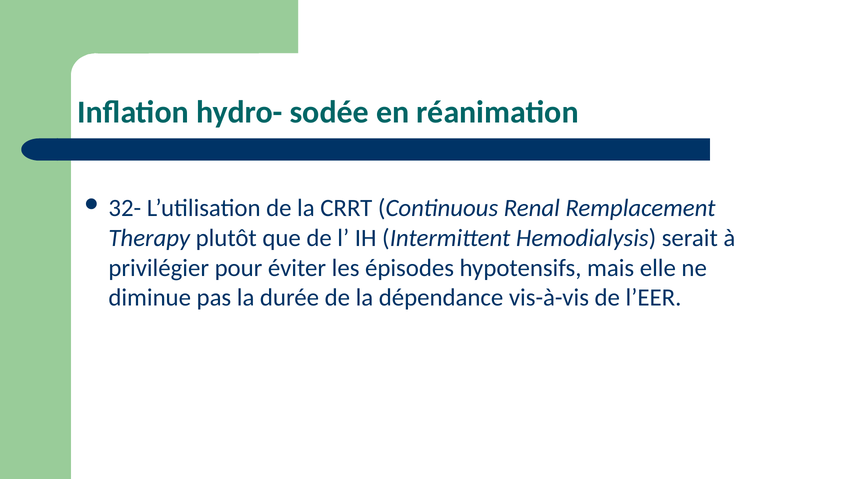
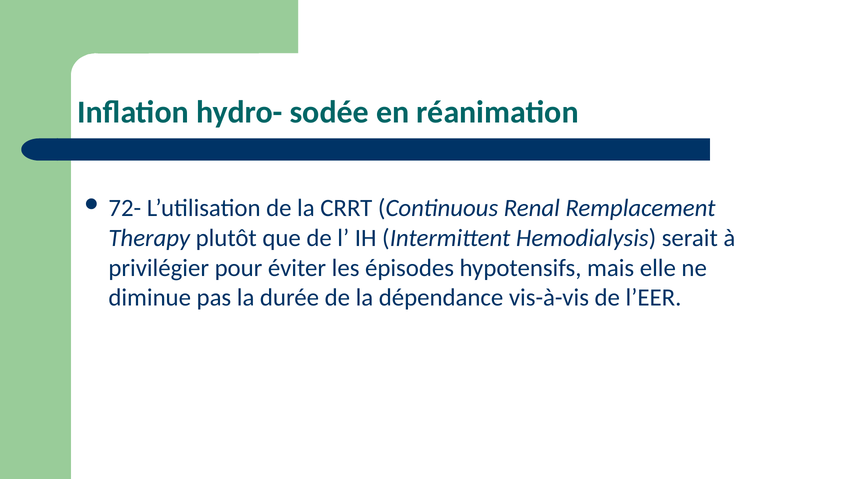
32-: 32- -> 72- (125, 208)
